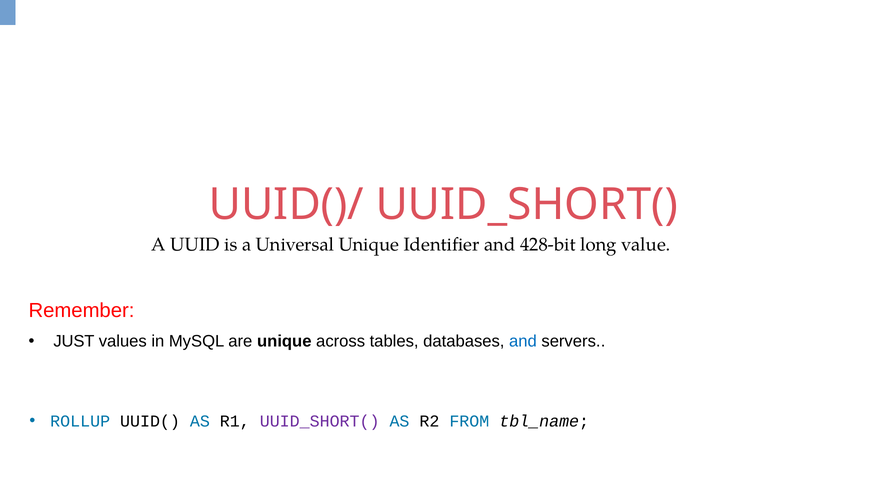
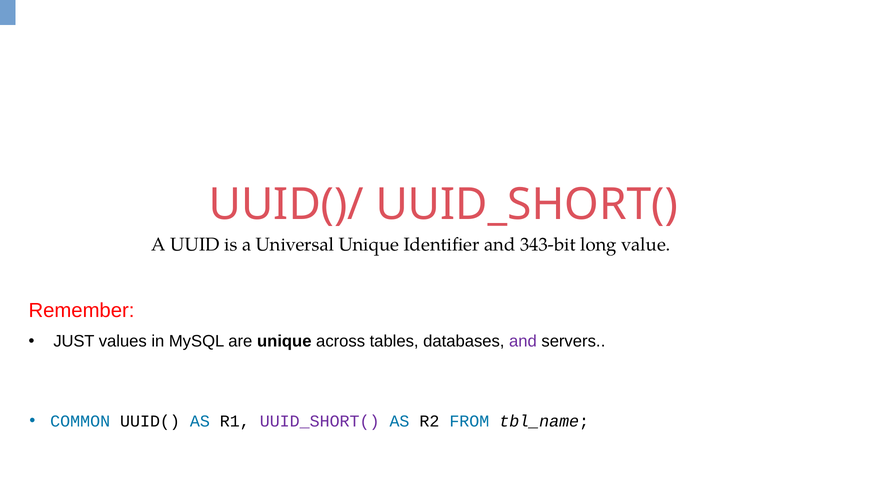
428-bit: 428-bit -> 343-bit (548, 244)
and colour: blue -> purple (523, 341)
ROLLUP: ROLLUP -> COMMON (80, 421)
